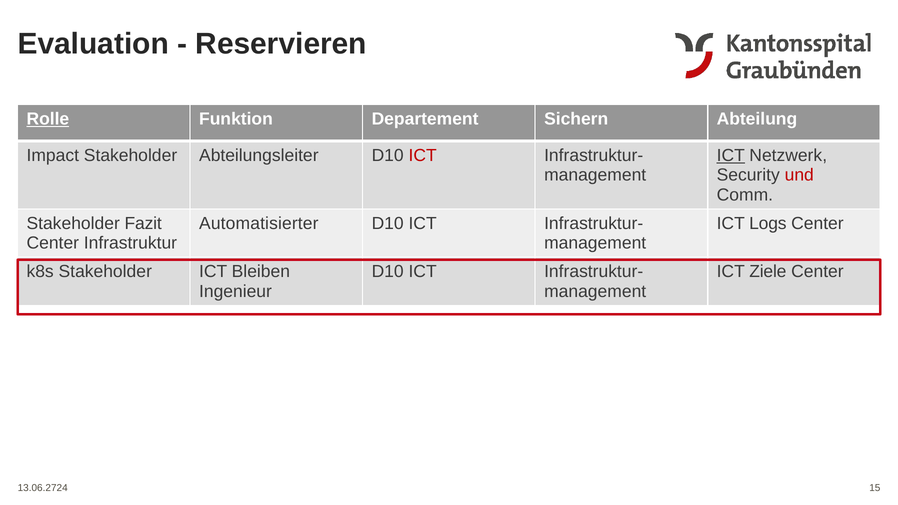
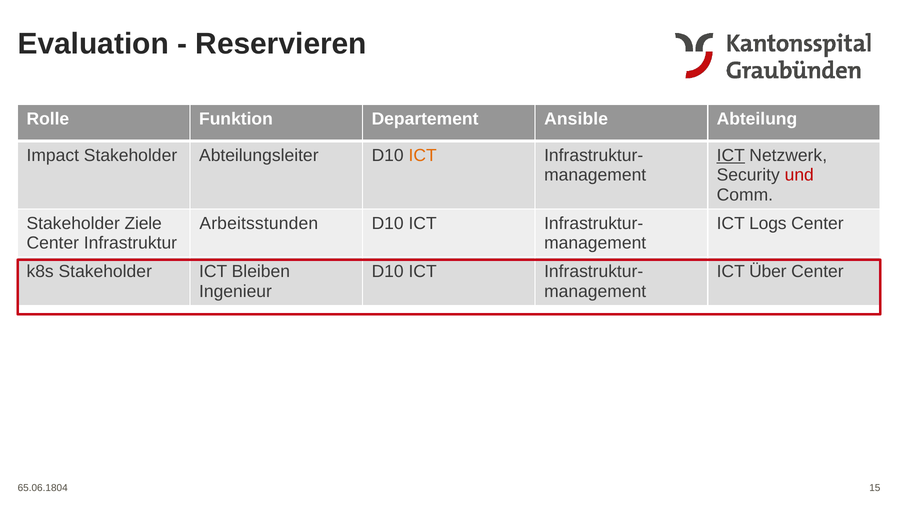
Rolle underline: present -> none (48, 119)
Sichern: Sichern -> Ansible (576, 119)
ICT colour: red -> orange (423, 156)
Fazit: Fazit -> Ziele (143, 224)
Automatisierter: Automatisierter -> Arbeitsstunden (259, 224)
Ziele: Ziele -> Über (768, 272)
13.06.2724: 13.06.2724 -> 65.06.1804 (43, 488)
